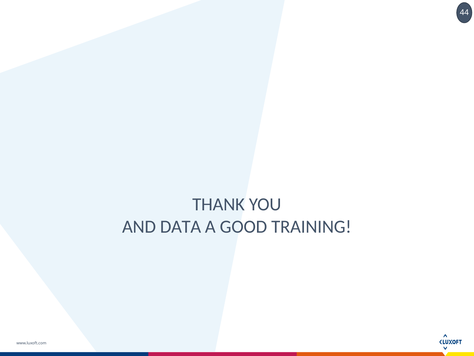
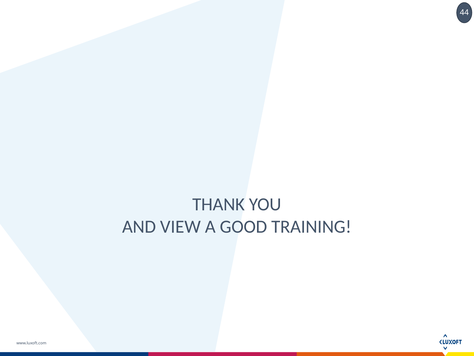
DATA: DATA -> VIEW (180, 226)
